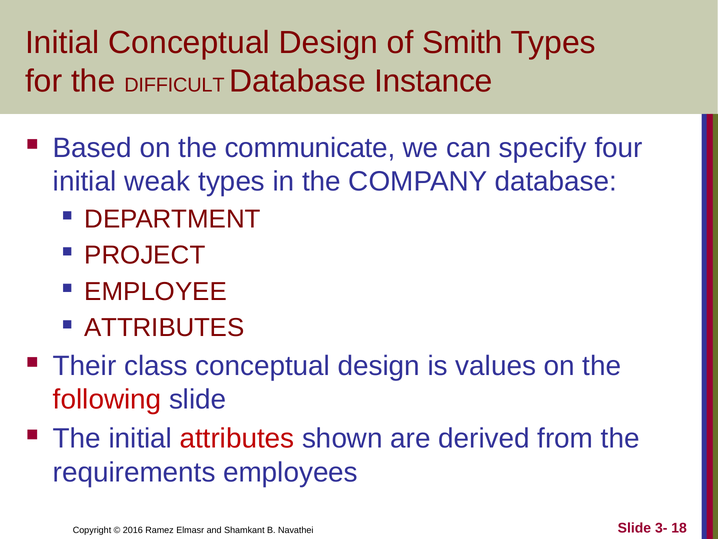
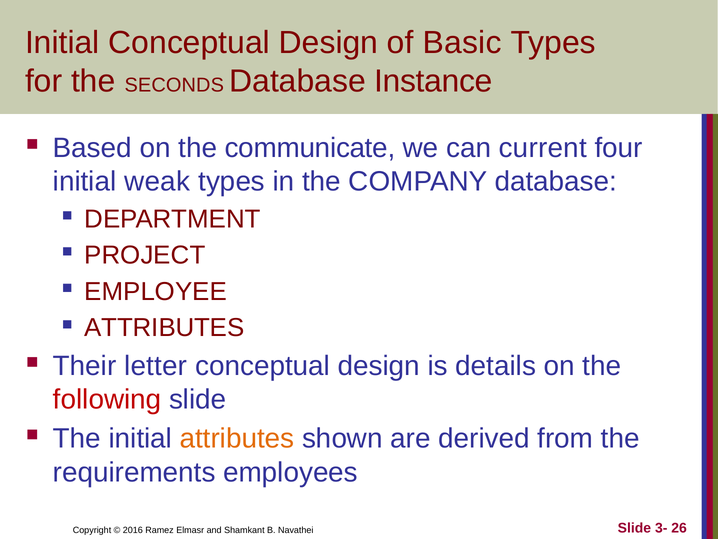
Smith: Smith -> Basic (462, 43)
DIFFICULT: DIFFICULT -> SECONDS (174, 85)
specify: specify -> current (543, 148)
class: class -> letter (156, 366)
values: values -> details (496, 366)
attributes colour: red -> orange (237, 438)
18: 18 -> 26 (679, 527)
